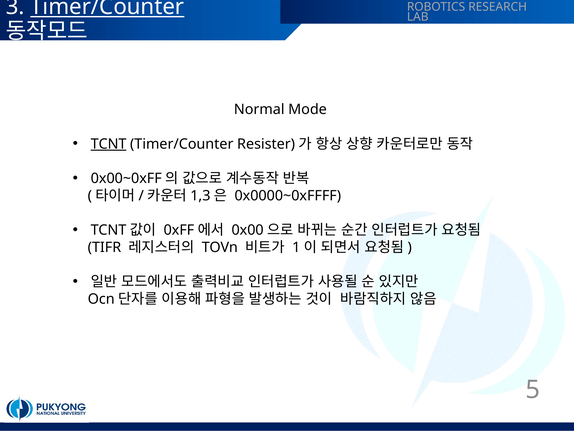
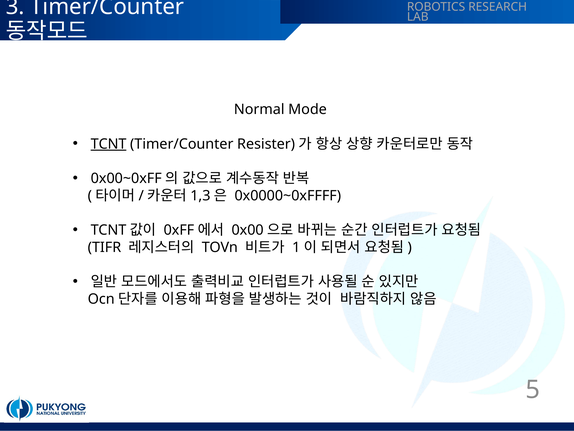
Timer/Counter underline: present -> none (107, 7)
